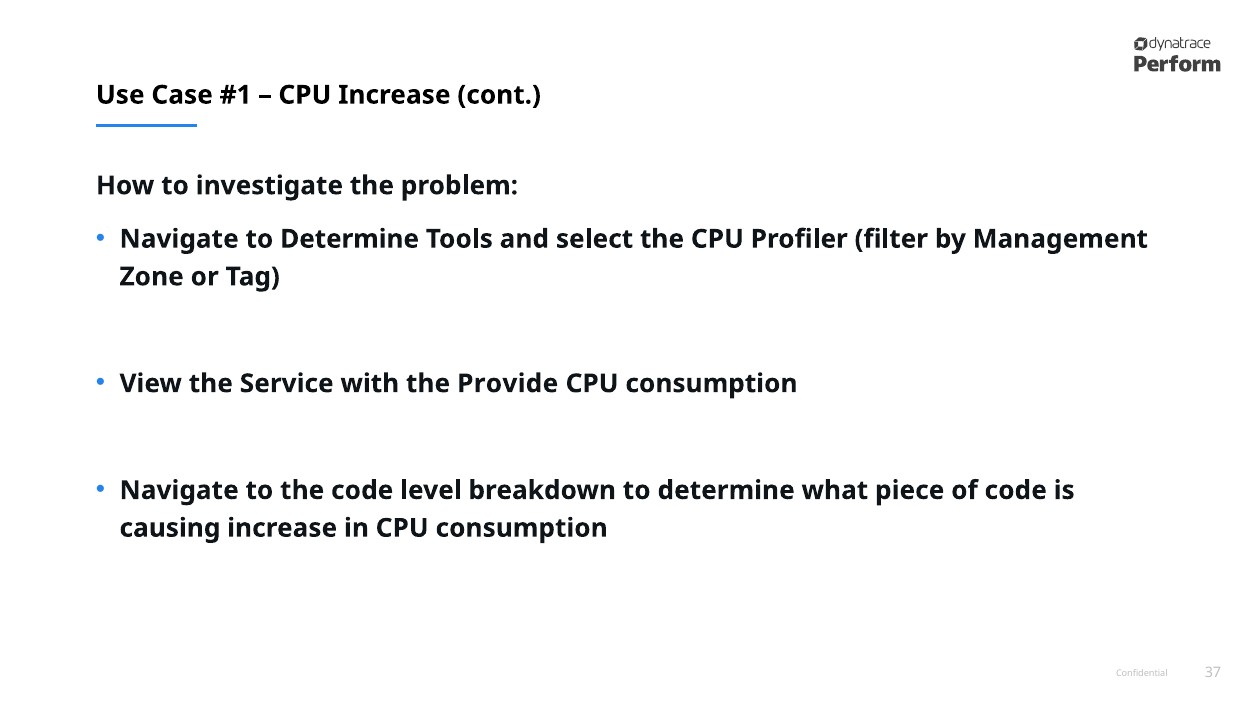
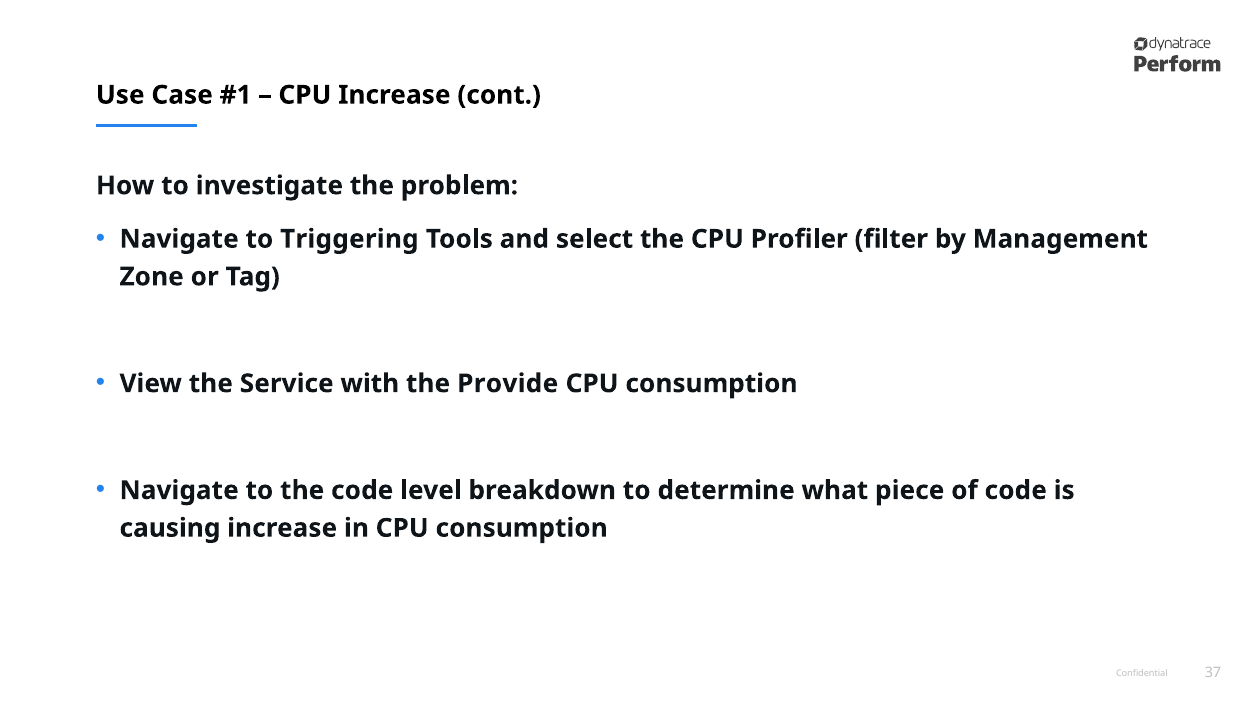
Navigate to Determine: Determine -> Triggering (349, 239)
